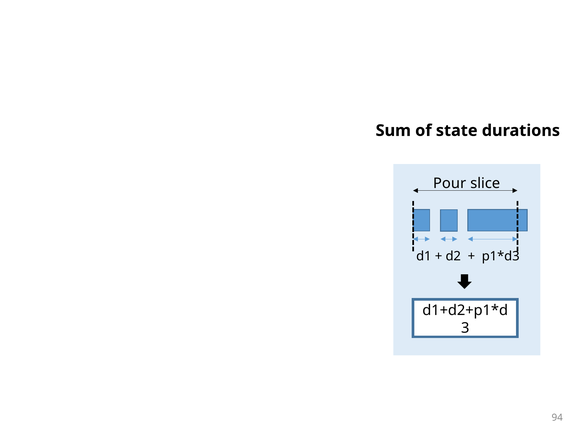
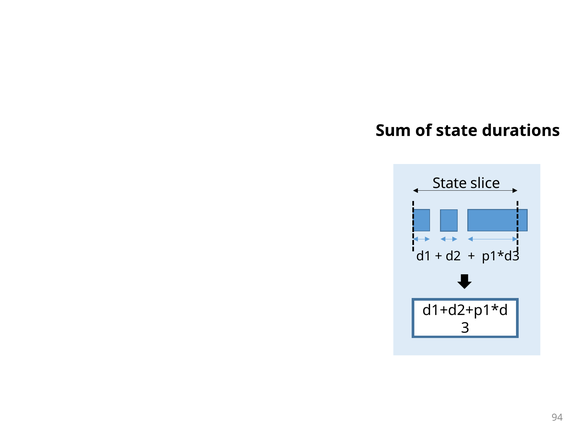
Pour: Pour -> State (450, 183)
